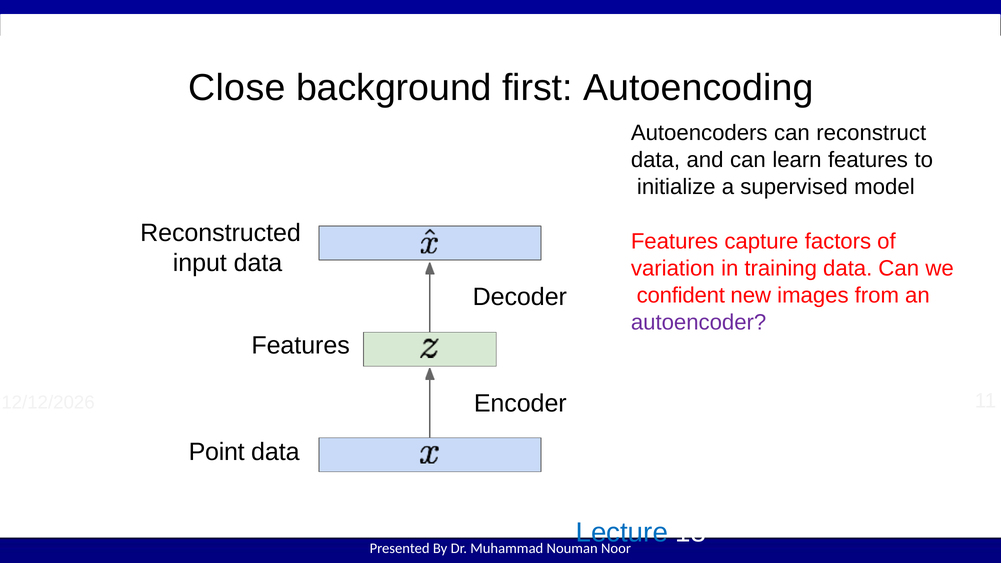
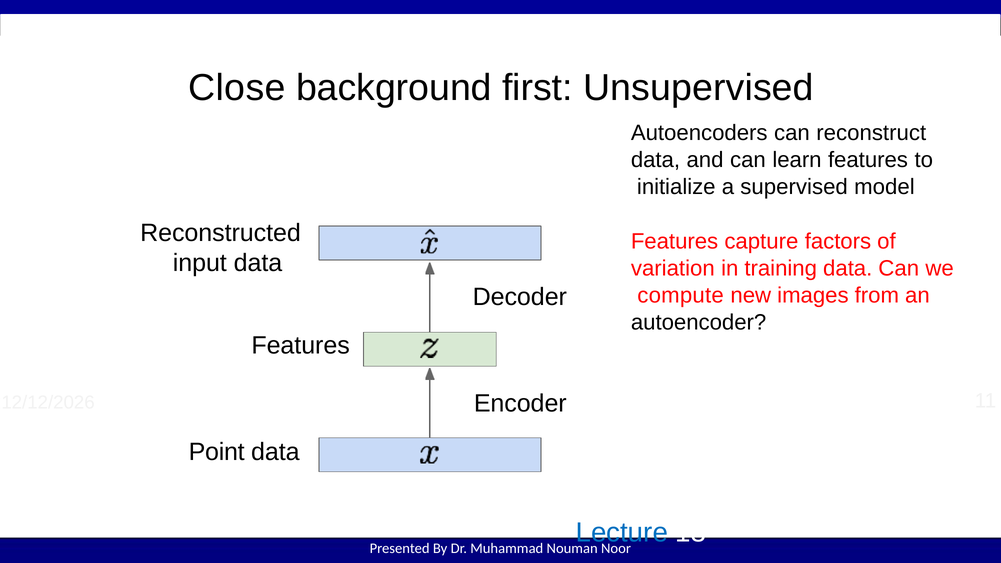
Autoencoding: Autoencoding -> Unsupervised (698, 88)
confident: confident -> compute (681, 295)
autoencoder colour: purple -> black (699, 322)
